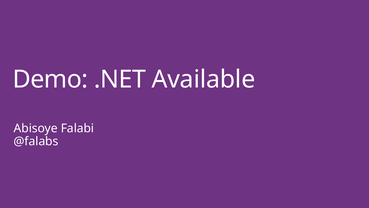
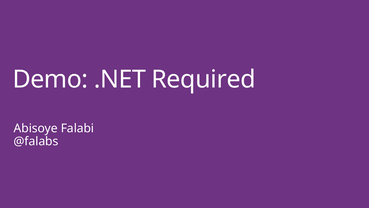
Available: Available -> Required (203, 79)
